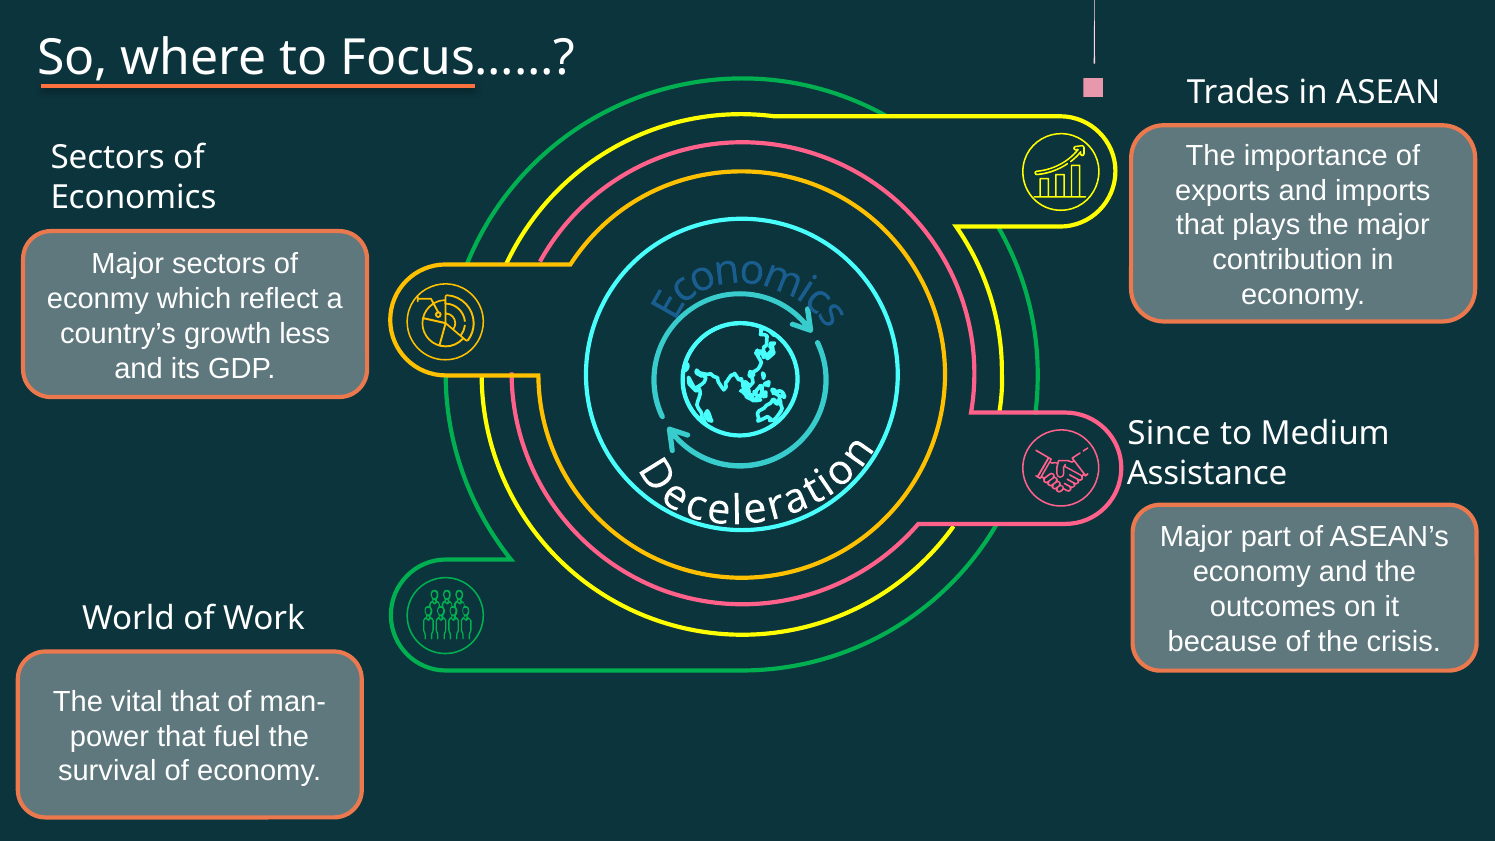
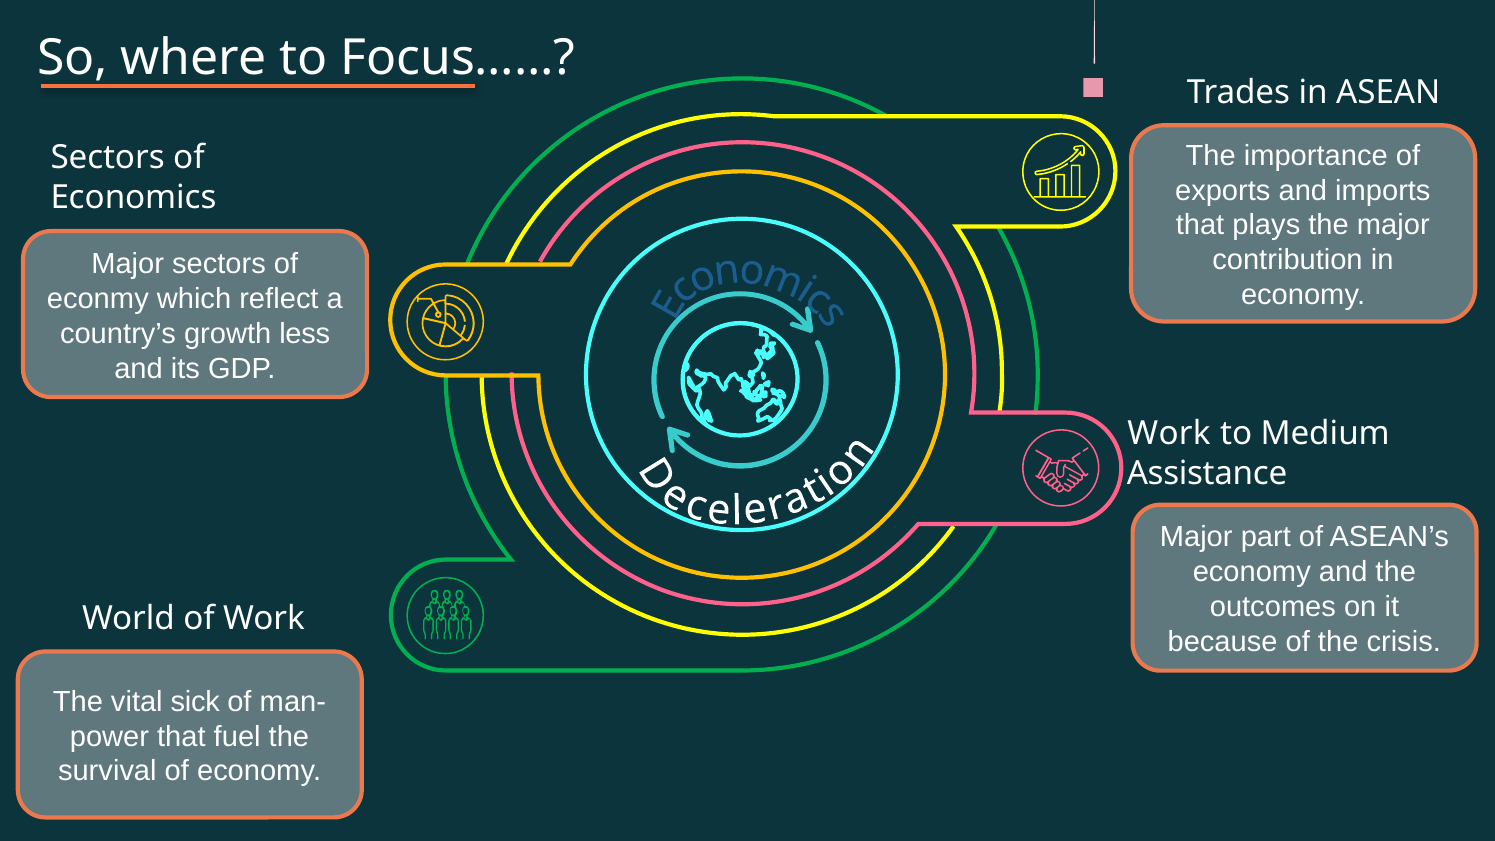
Since: Since -> Work (1169, 434)
vital that: that -> sick (195, 702)
